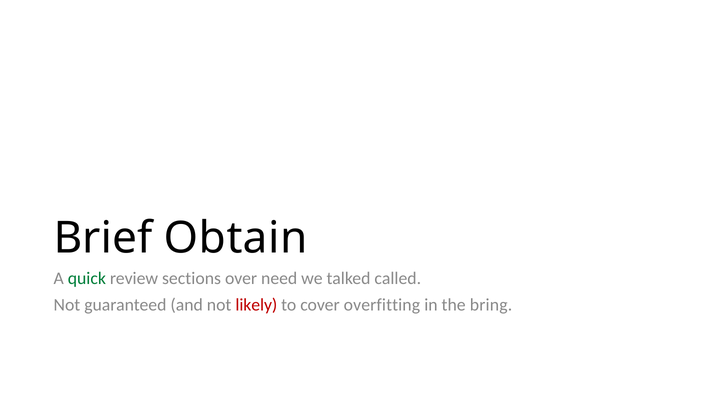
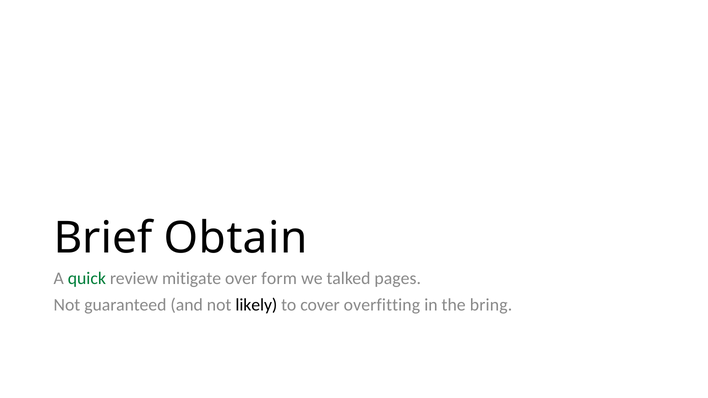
sections: sections -> mitigate (192, 279)
need: need -> form (279, 279)
called: called -> pages (398, 279)
likely colour: red -> black (256, 305)
